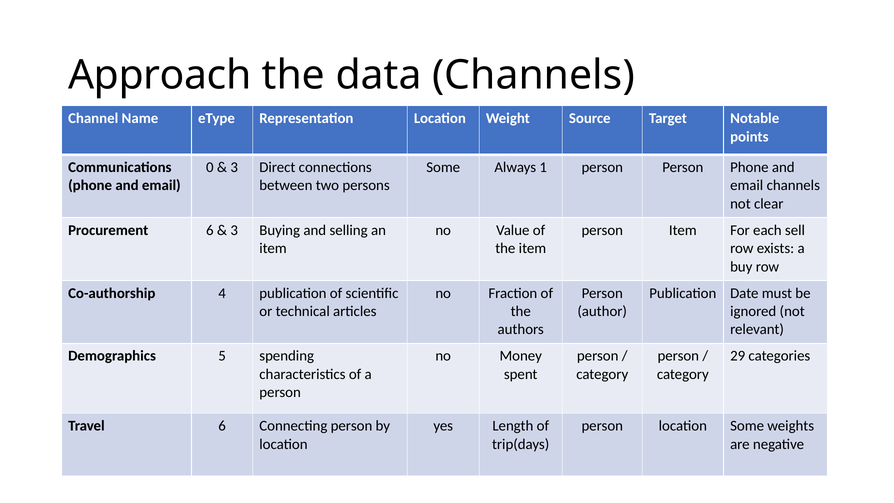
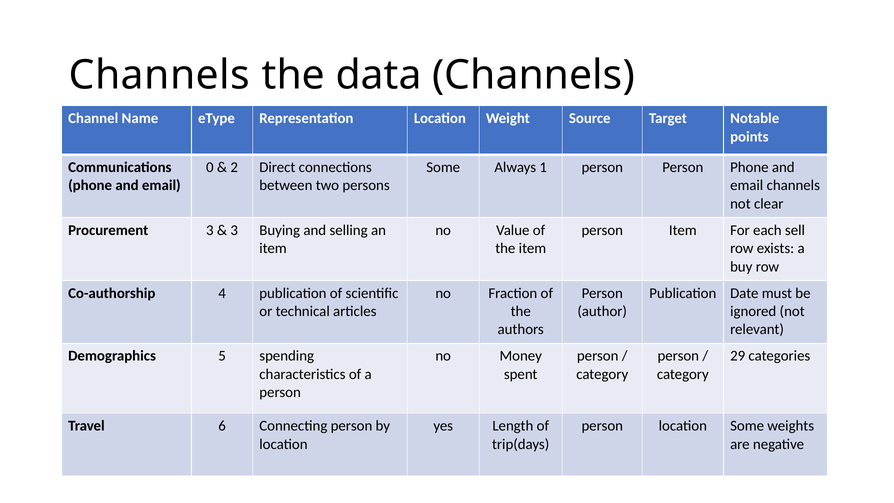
Approach: Approach -> Channels (159, 75)
3: 3 -> 2 (234, 167)
Procurement 6: 6 -> 3 (210, 230)
